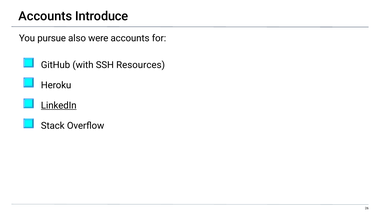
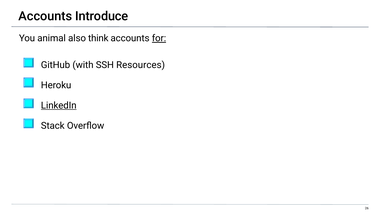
pursue: pursue -> animal (52, 38)
were: were -> think (98, 38)
for underline: none -> present (159, 38)
